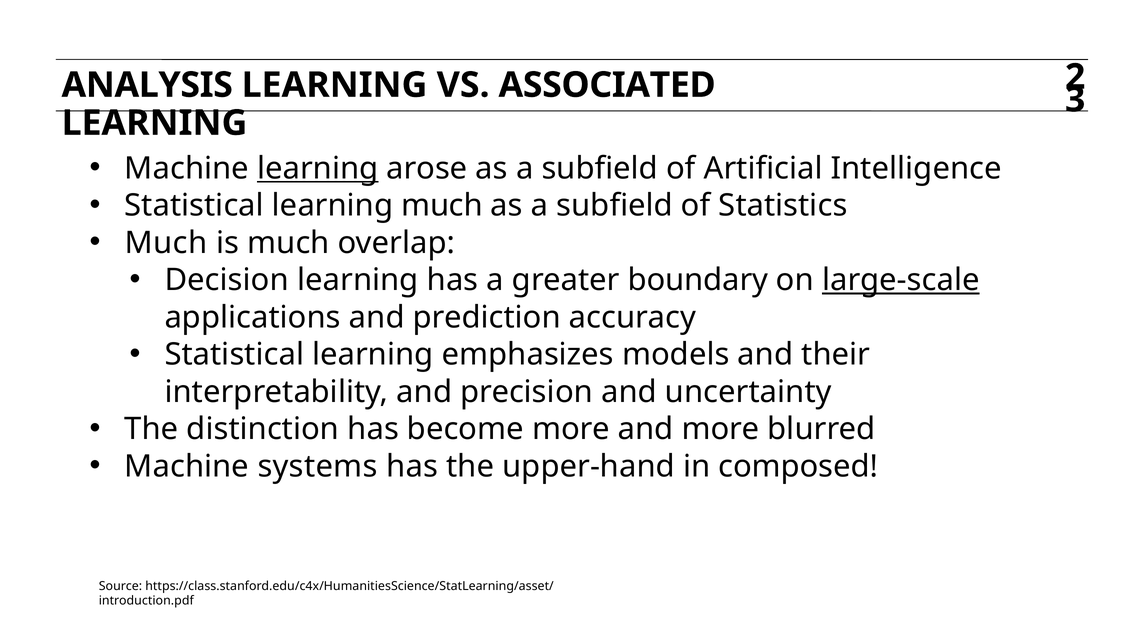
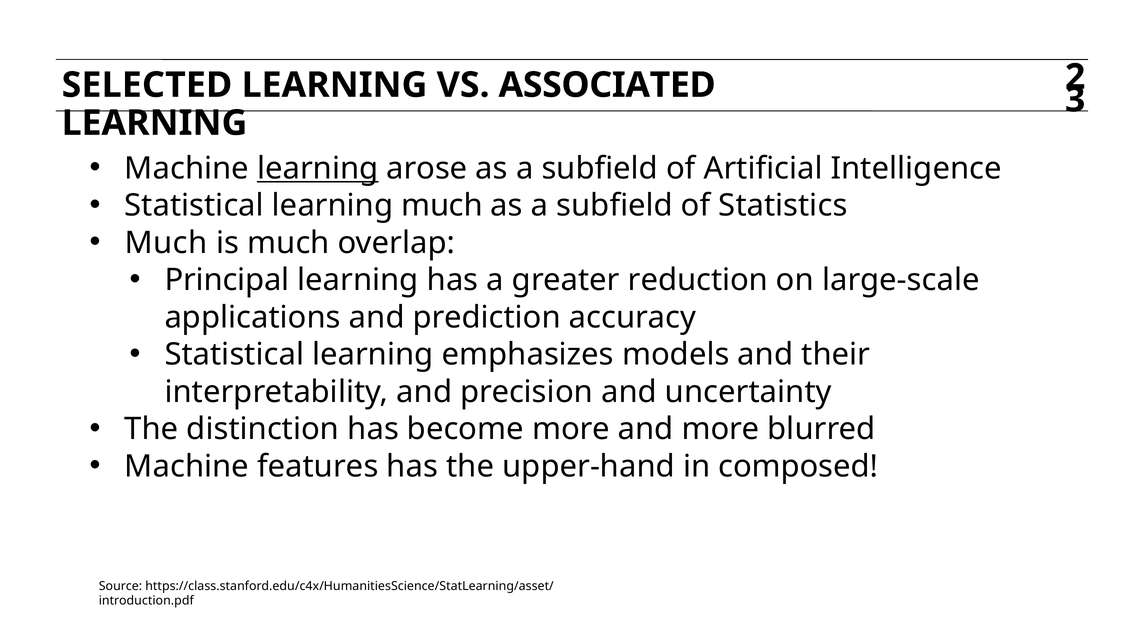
ANALYSIS: ANALYSIS -> SELECTED (147, 85)
Decision: Decision -> Principal (227, 280)
boundary: boundary -> reduction (698, 280)
large-scale underline: present -> none (901, 280)
systems: systems -> features (318, 467)
